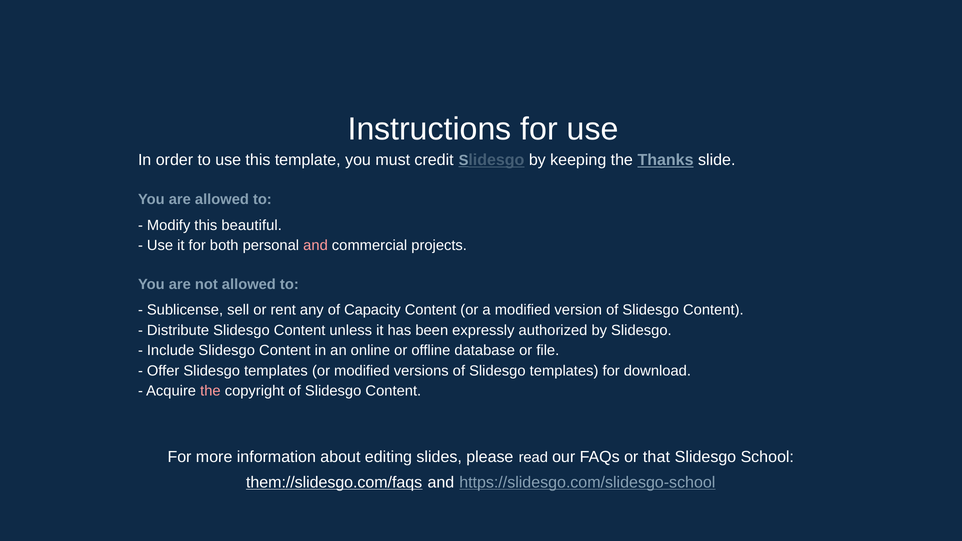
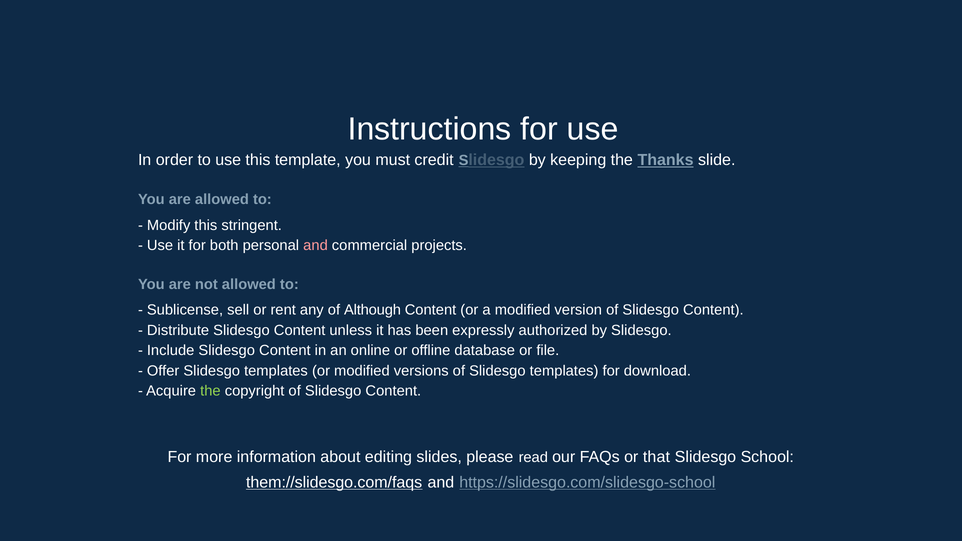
beautiful: beautiful -> stringent (252, 225)
Capacity: Capacity -> Although (372, 310)
the colour: pink -> light green (210, 391)
